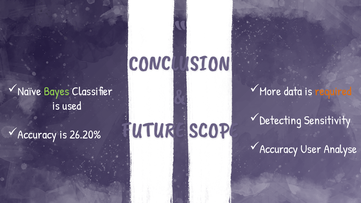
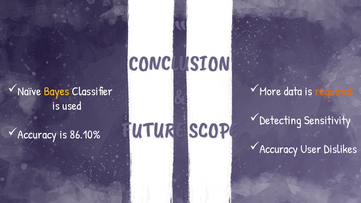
Bayes colour: light green -> yellow (57, 91)
26.20%: 26.20% -> 86.10% (85, 135)
Analyse: Analyse -> Dislikes (340, 149)
